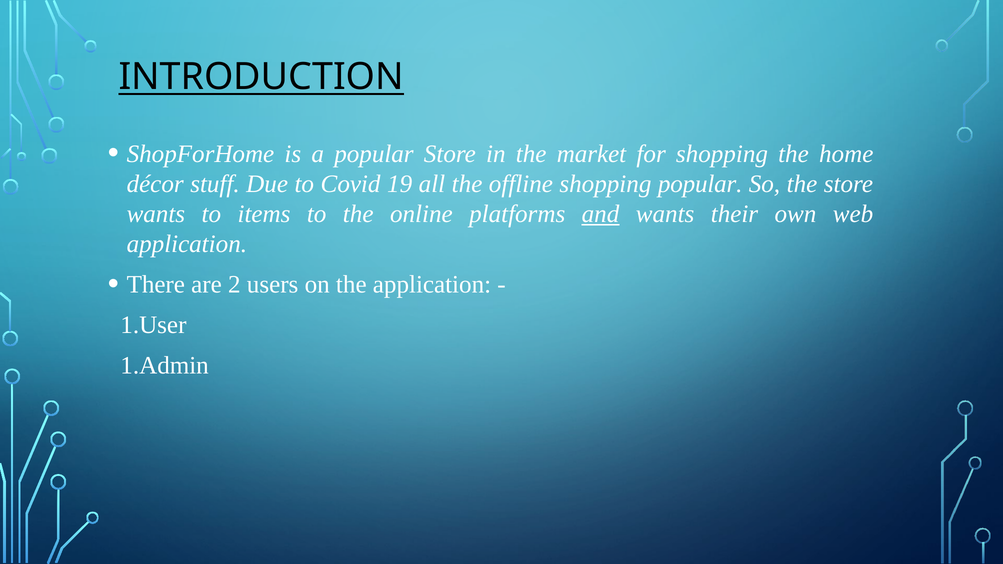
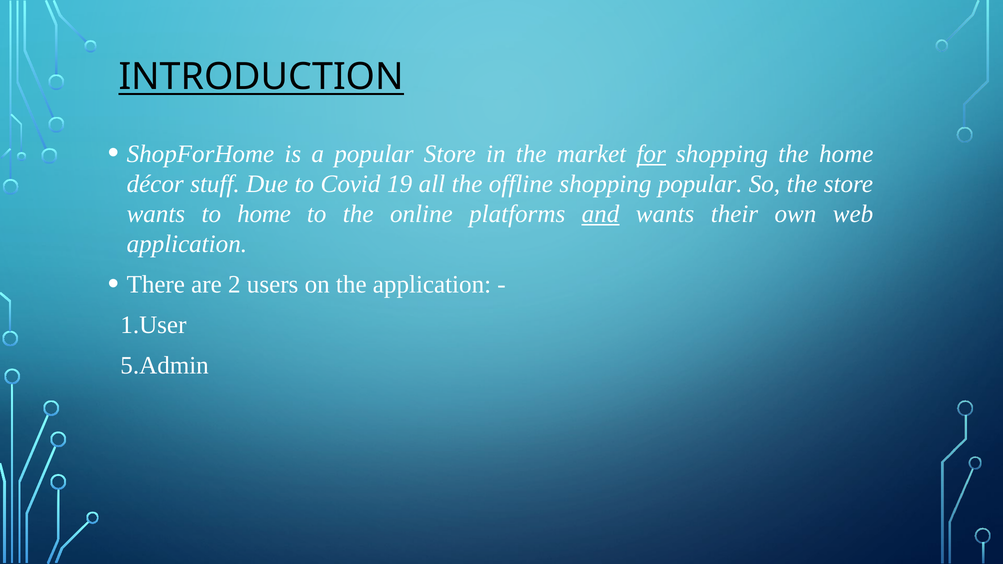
for underline: none -> present (651, 154)
to items: items -> home (264, 214)
1.Admin: 1.Admin -> 5.Admin (165, 366)
